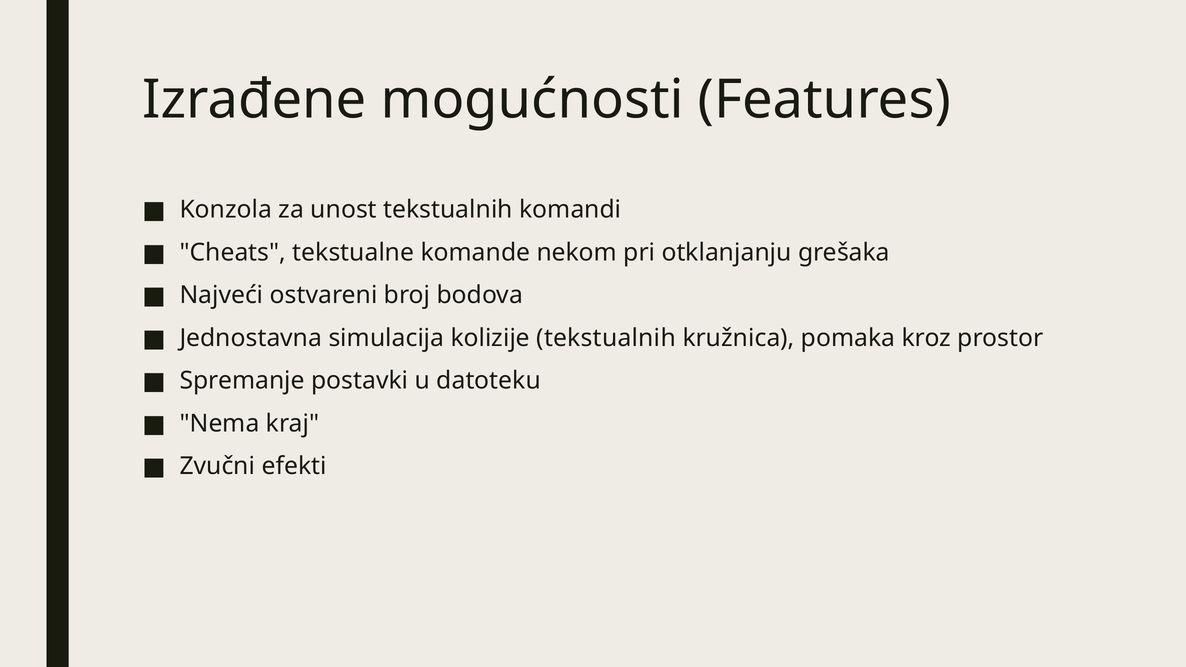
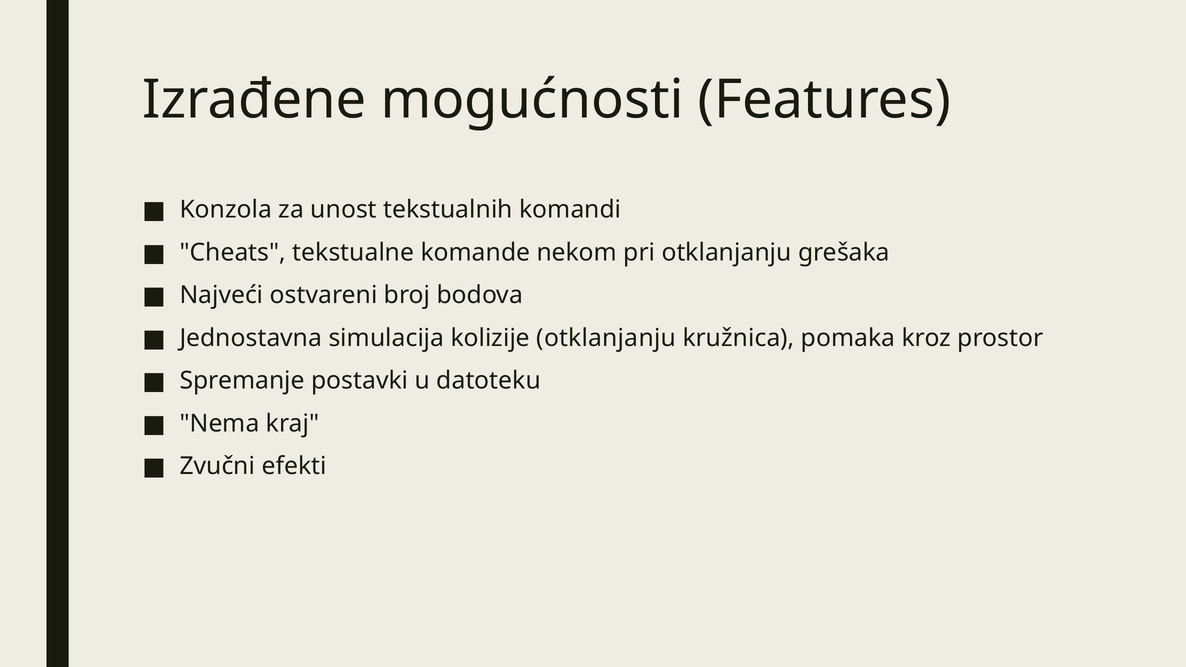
kolizije tekstualnih: tekstualnih -> otklanjanju (606, 338)
